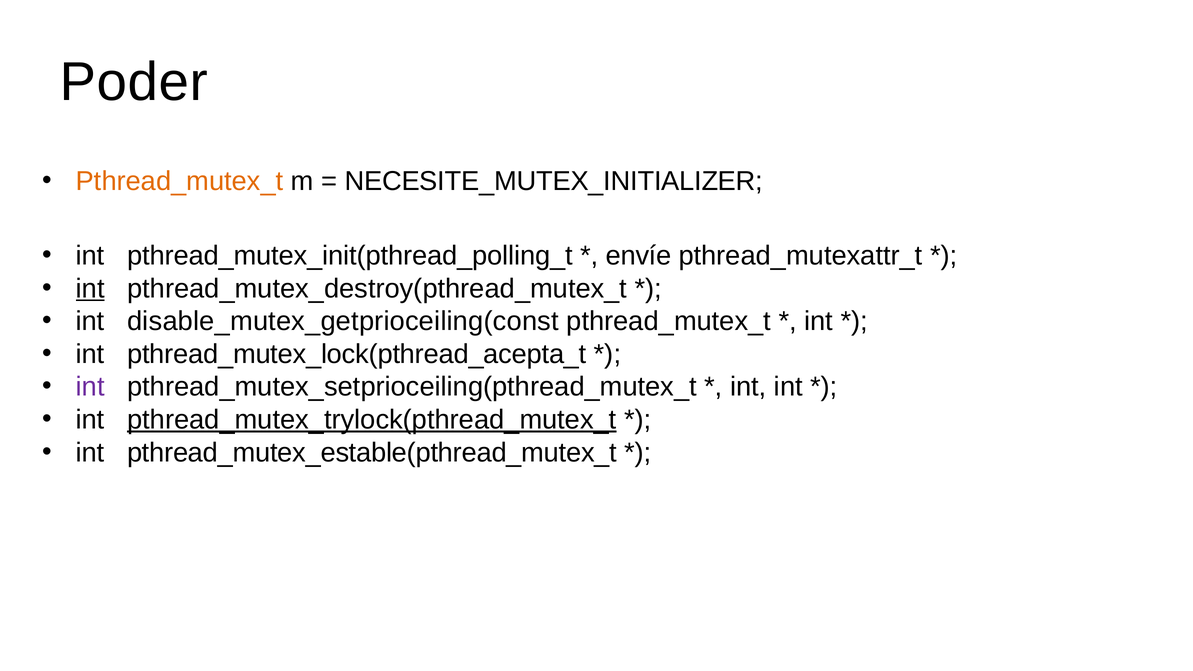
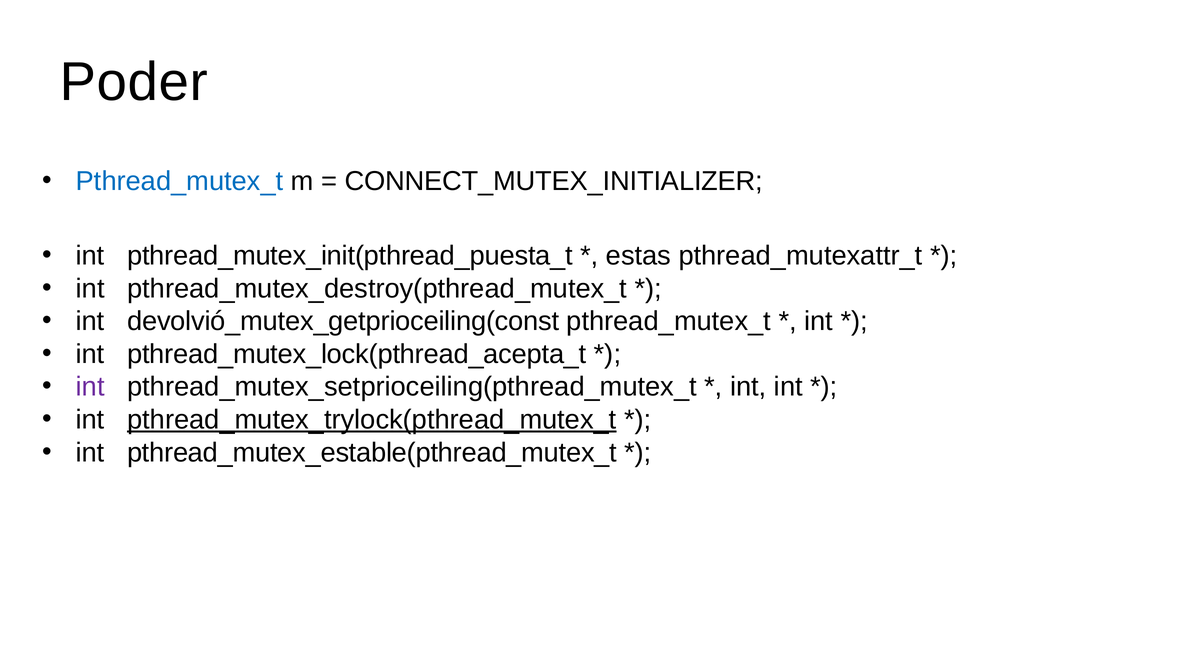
Pthread_mutex_t colour: orange -> blue (180, 181)
NECESITE_MUTEX_INITIALIZER: NECESITE_MUTEX_INITIALIZER -> CONNECT_MUTEX_INITIALIZER (554, 181)
pthread_mutex_init(pthread_polling_t: pthread_mutex_init(pthread_polling_t -> pthread_mutex_init(pthread_puesta_t (350, 256)
envíe: envíe -> estas (638, 256)
int underline: present -> none (90, 289)
disable_mutex_getprioceiling(const: disable_mutex_getprioceiling(const -> devolvió_mutex_getprioceiling(const (343, 321)
